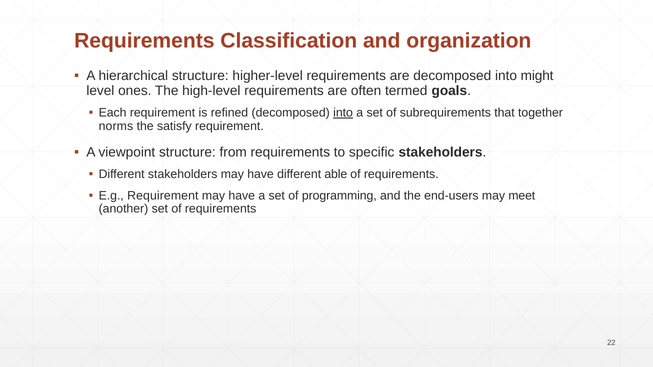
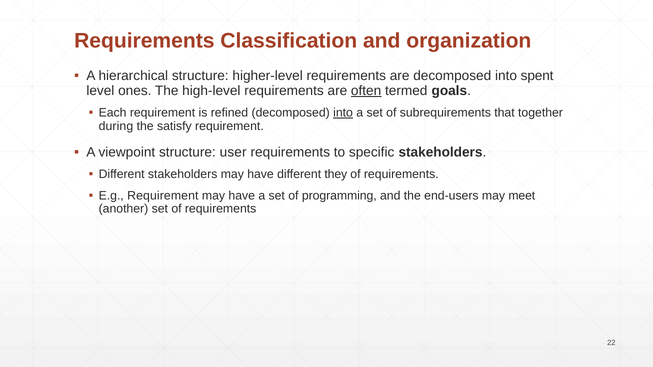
might: might -> spent (537, 76)
often underline: none -> present (366, 91)
norms: norms -> during (116, 126)
from: from -> user (233, 152)
able: able -> they (336, 174)
